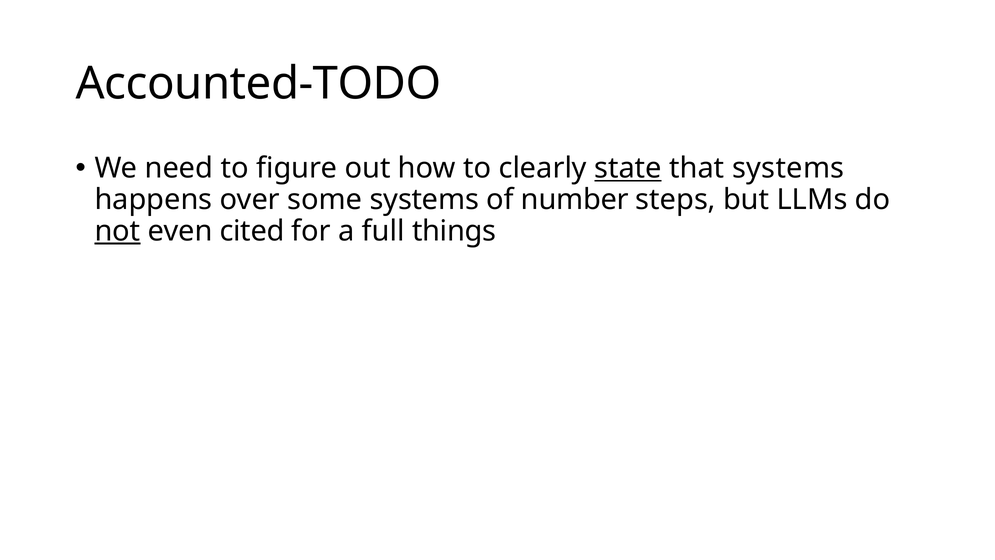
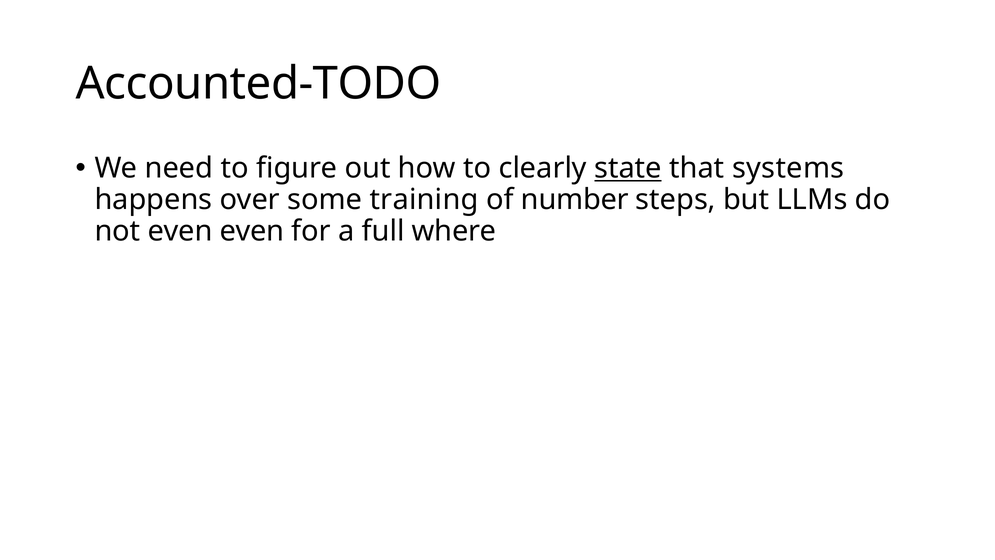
some systems: systems -> training (424, 200)
not underline: present -> none (117, 231)
even cited: cited -> even (252, 231)
things: things -> where (454, 231)
